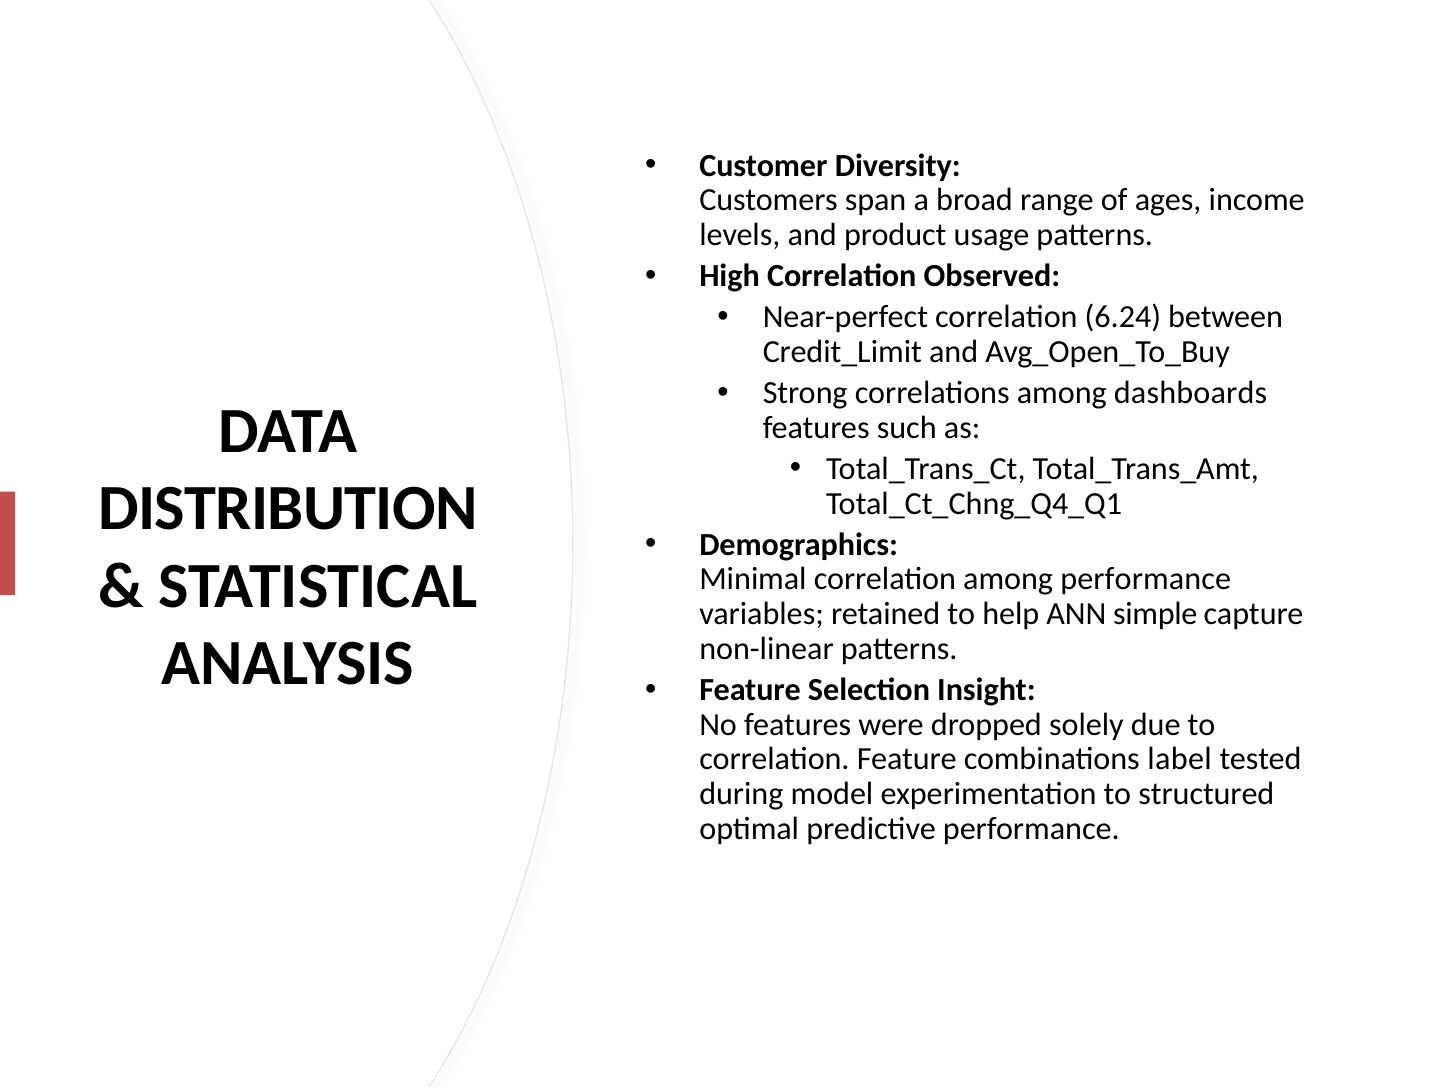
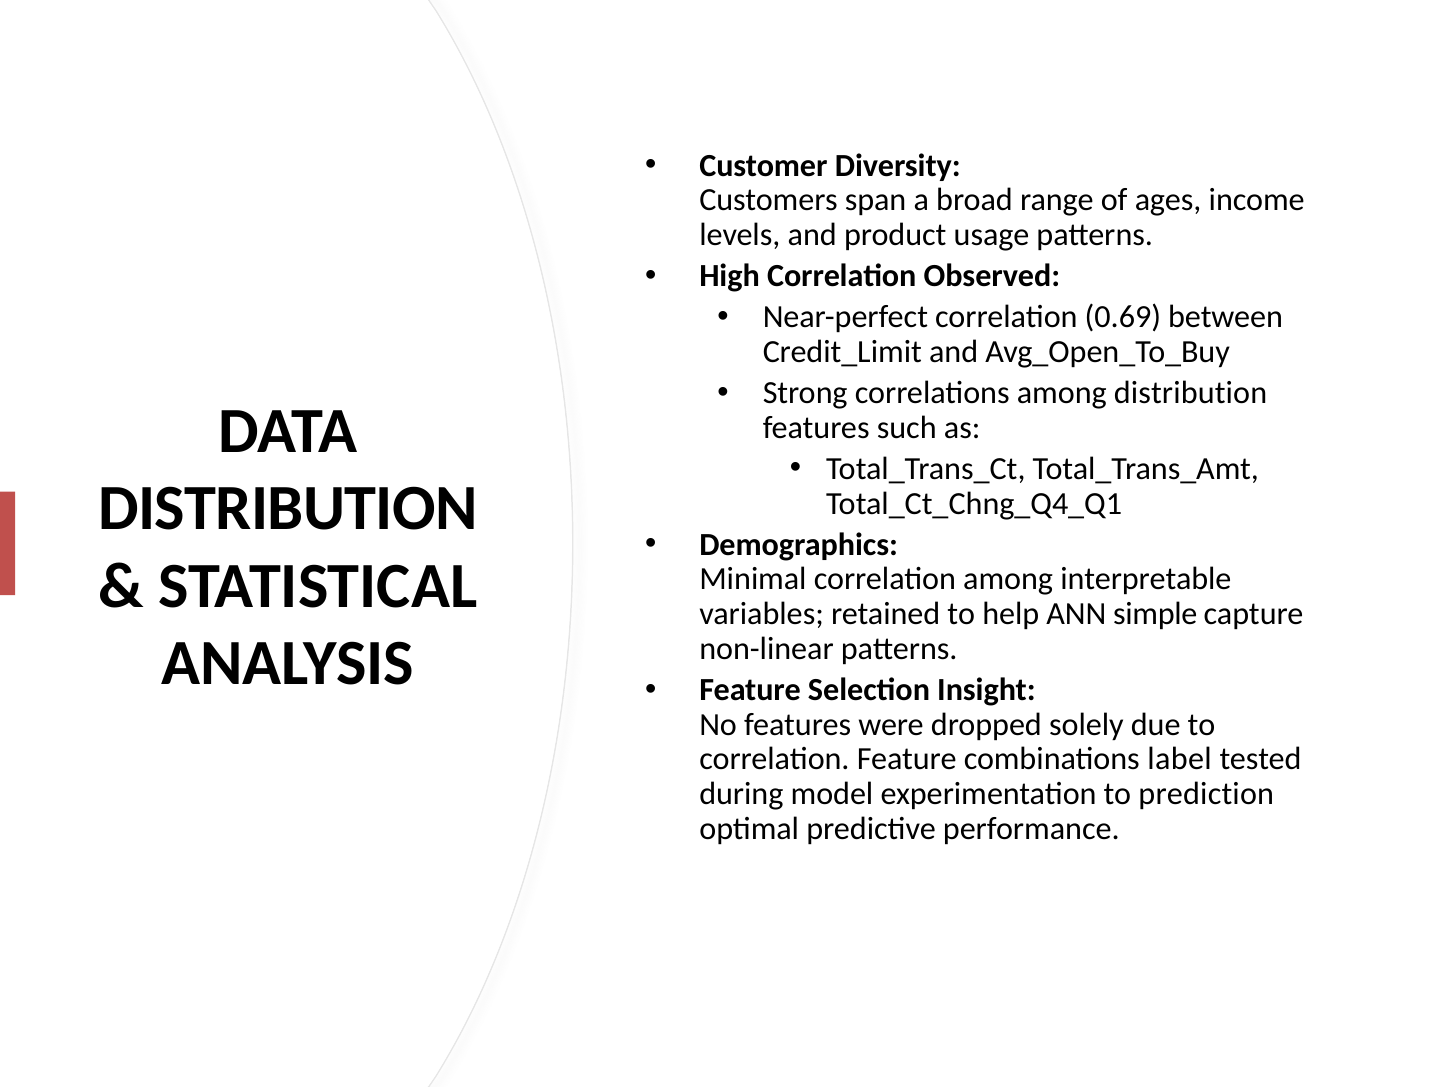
6.24: 6.24 -> 0.69 (1123, 317)
among dashboards: dashboards -> distribution (1191, 393)
among performance: performance -> interpretable (1146, 579)
structured: structured -> prediction (1206, 794)
